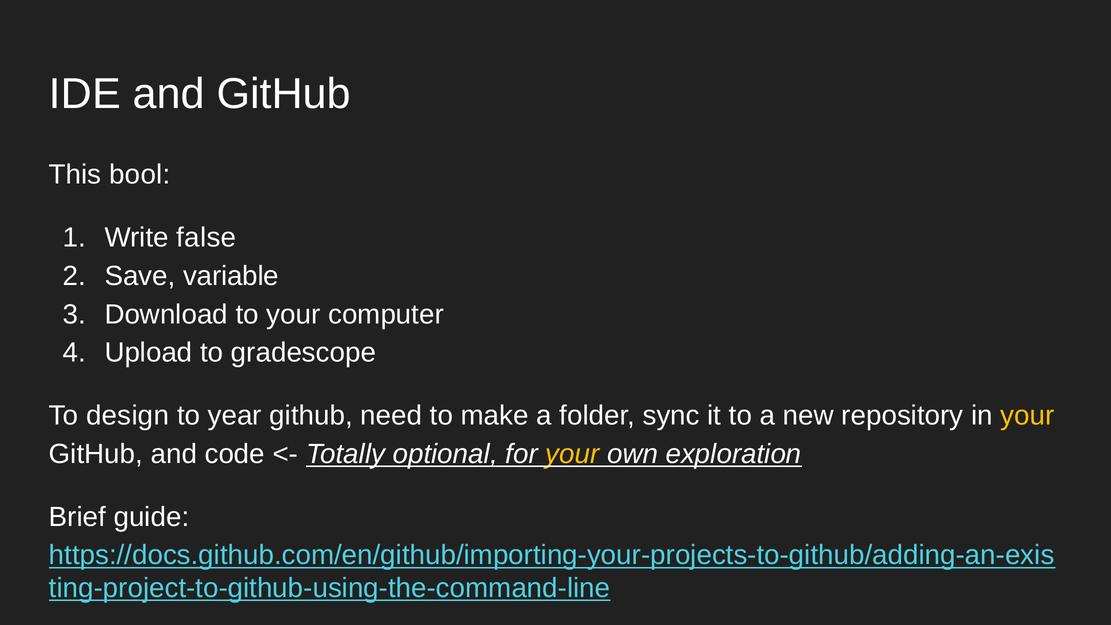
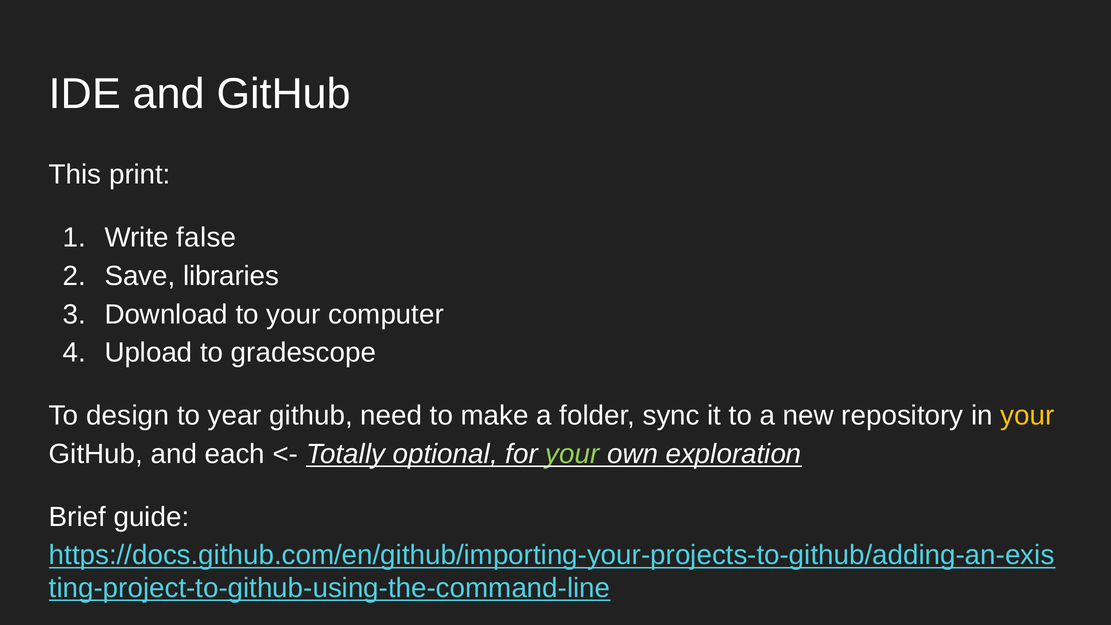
bool: bool -> print (140, 175)
variable: variable -> libraries (231, 276)
code: code -> each (235, 454)
your colour: yellow -> light green (573, 454)
